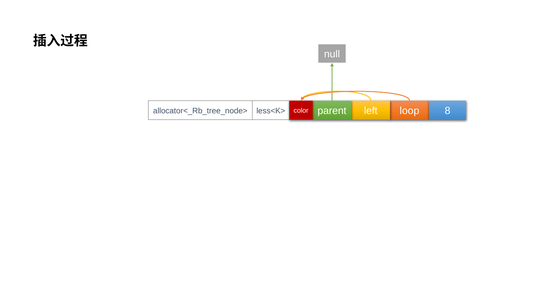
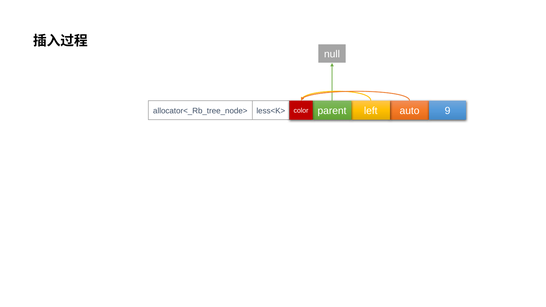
loop: loop -> auto (410, 111)
8: 8 -> 9 (448, 111)
